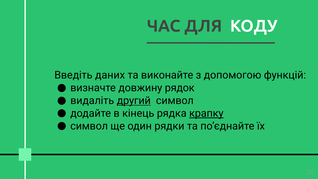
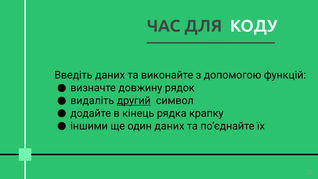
крапку underline: present -> none (206, 113)
символ: символ -> іншими (89, 126)
один рядки: рядки -> даних (169, 126)
